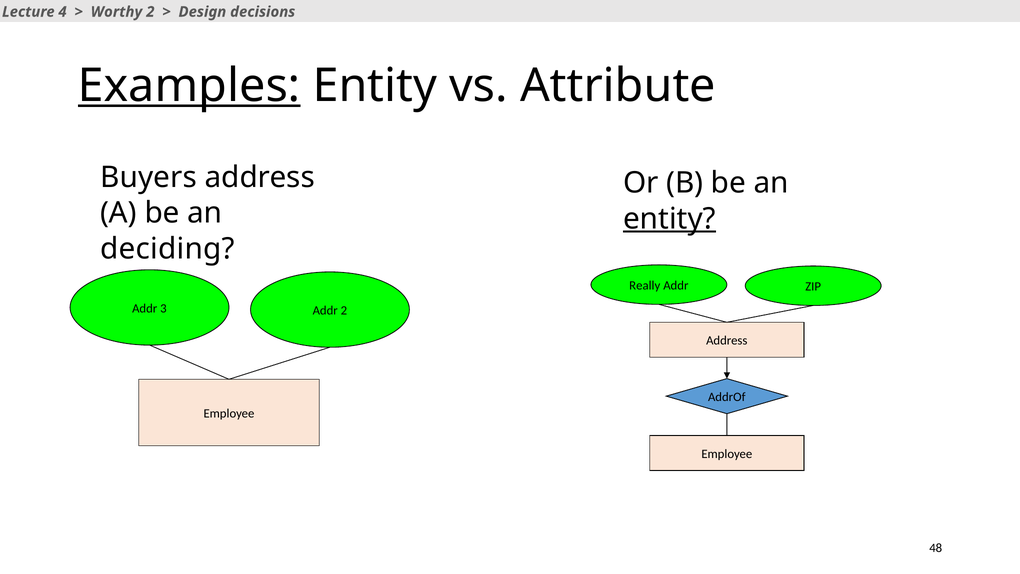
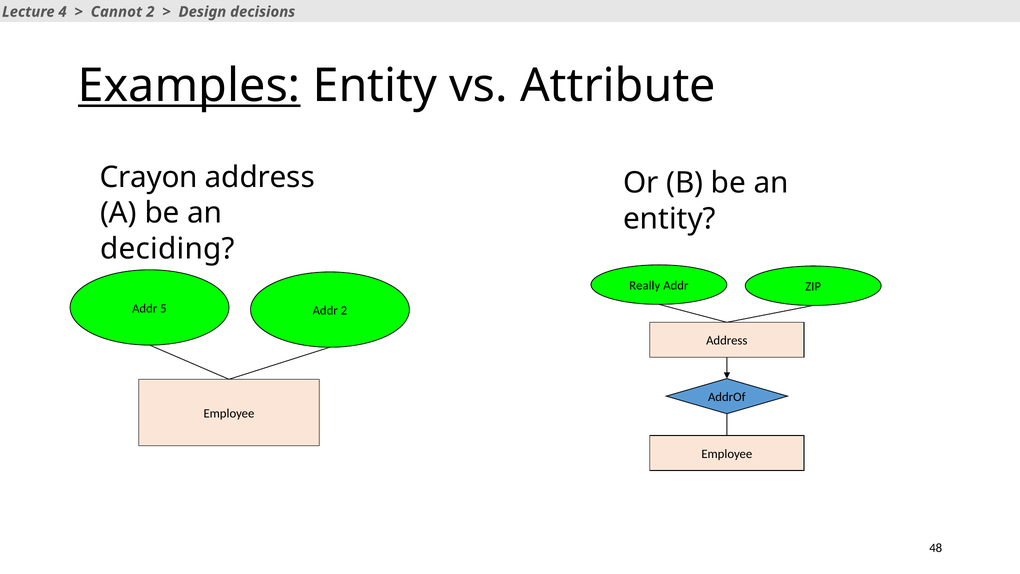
Worthy: Worthy -> Cannot (116, 12)
Buyers: Buyers -> Crayon (149, 177)
entity underline: present -> none (669, 219)
3: 3 -> 5 (163, 308)
